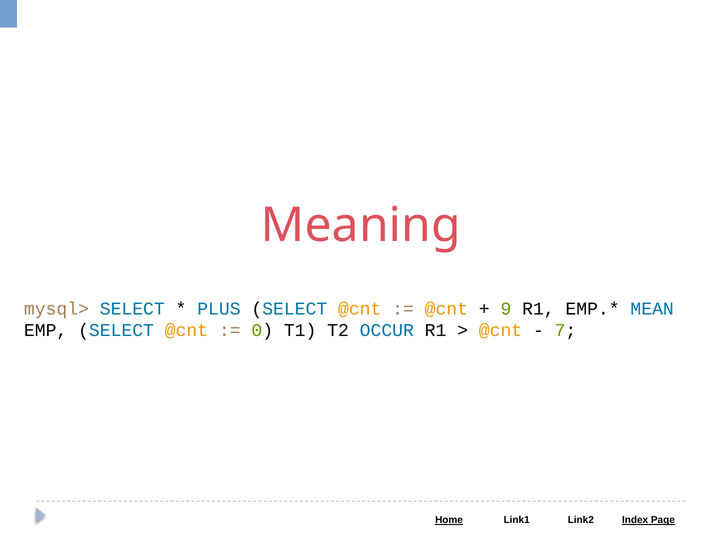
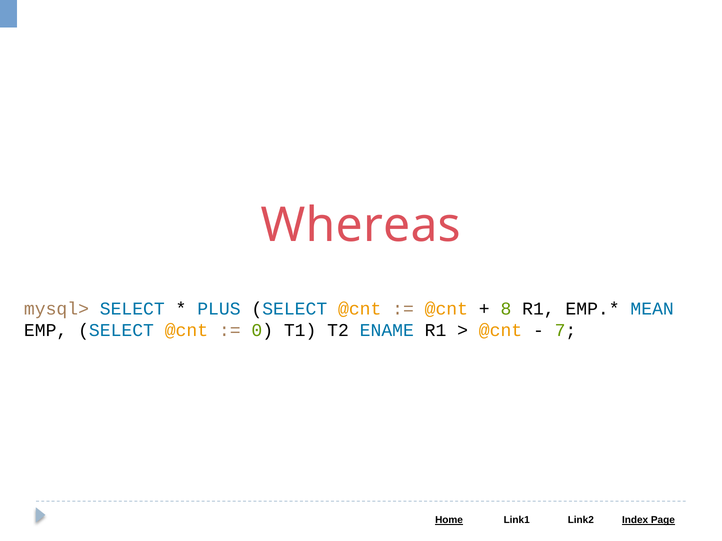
Meaning: Meaning -> Whereas (361, 226)
9: 9 -> 8 (506, 309)
OCCUR: OCCUR -> ENAME (387, 331)
